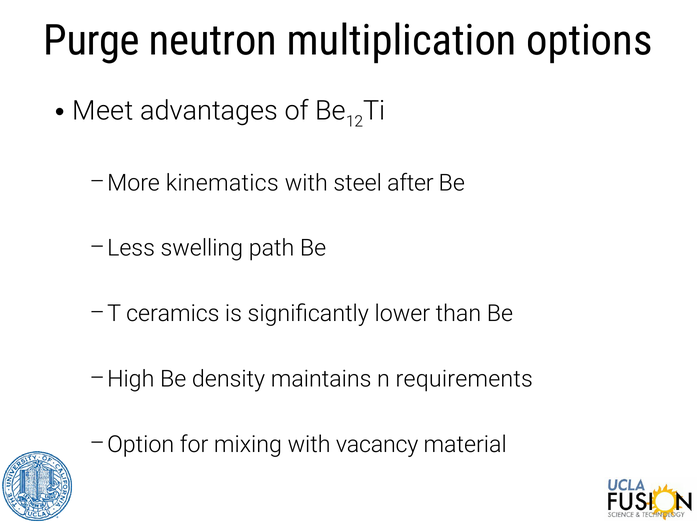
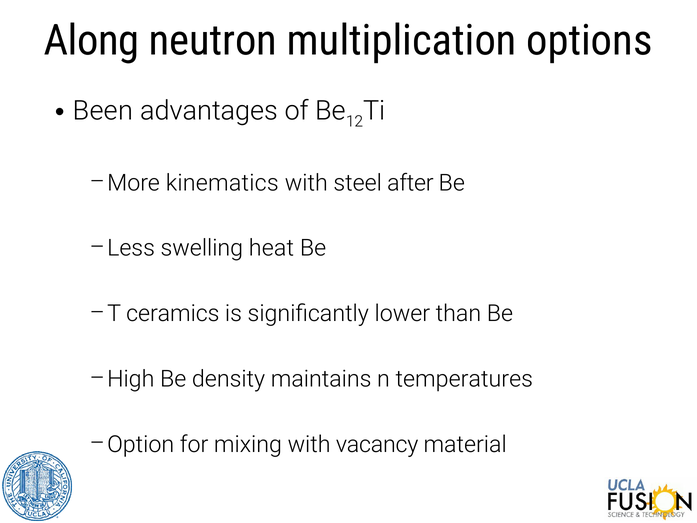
Purge: Purge -> Along (92, 41)
Meet: Meet -> Been (103, 111)
path: path -> heat (271, 248)
requirements: requirements -> temperatures (464, 379)
